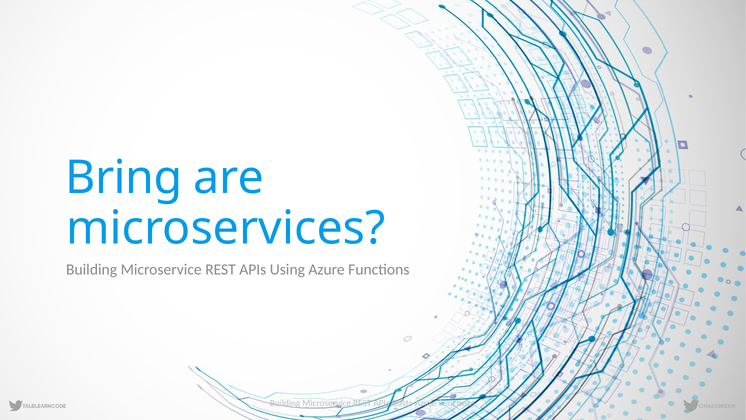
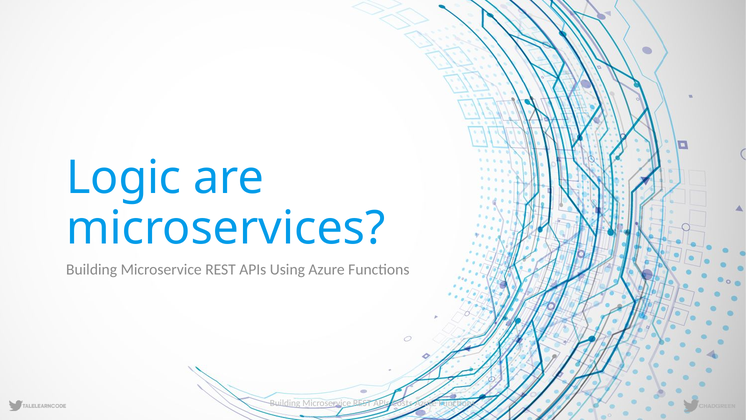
Bring: Bring -> Logic (124, 178)
